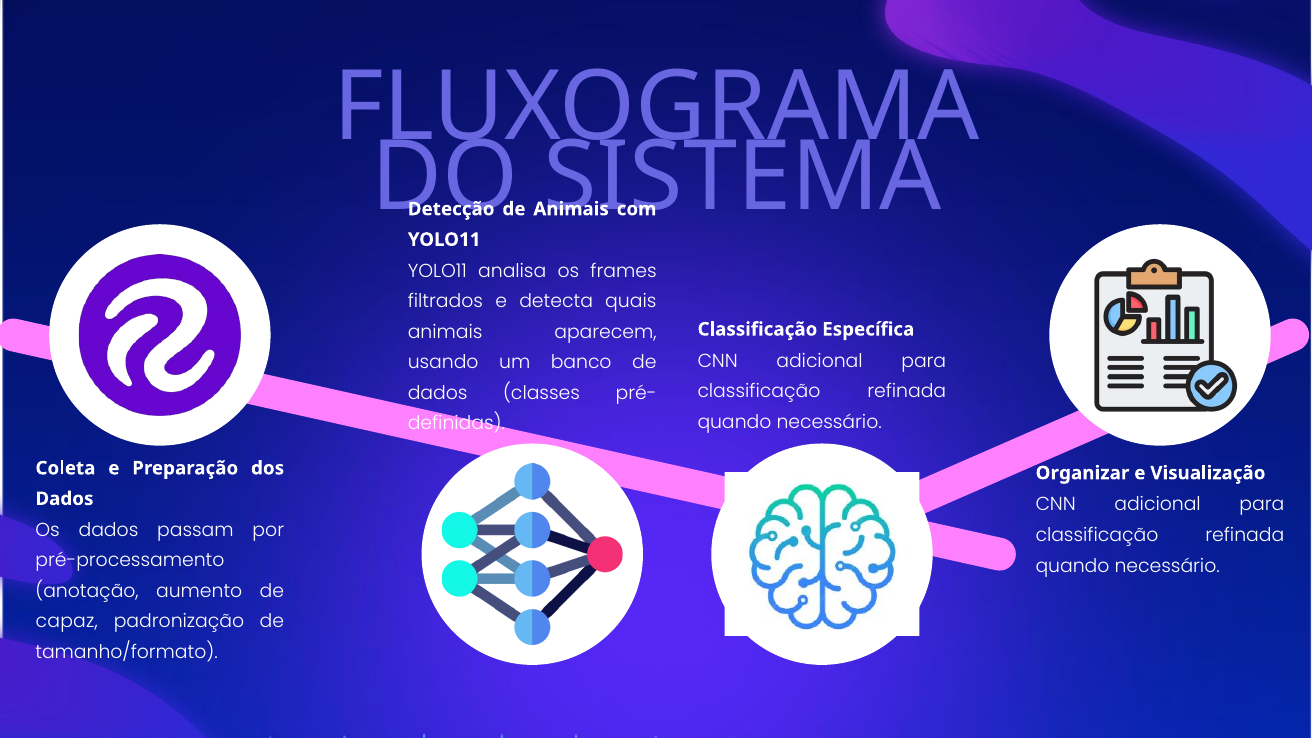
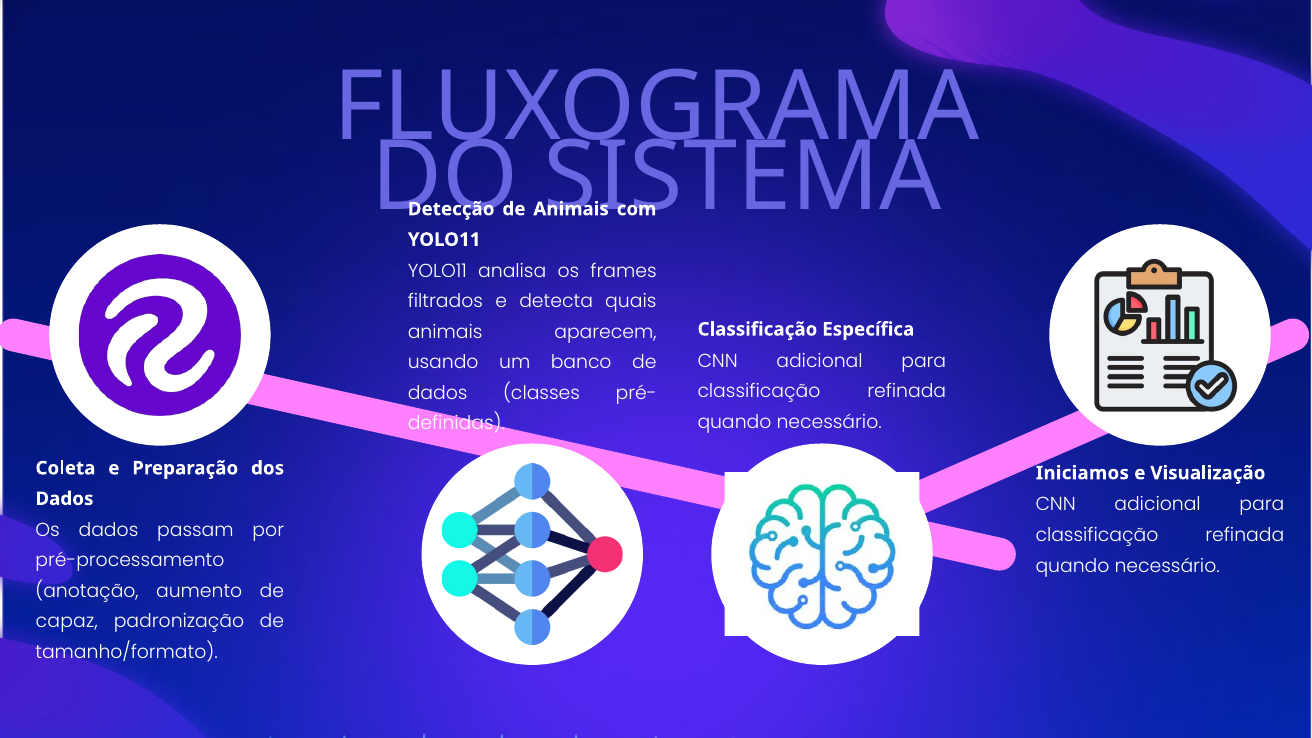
Organizar: Organizar -> Iniciamos (1082, 473)
